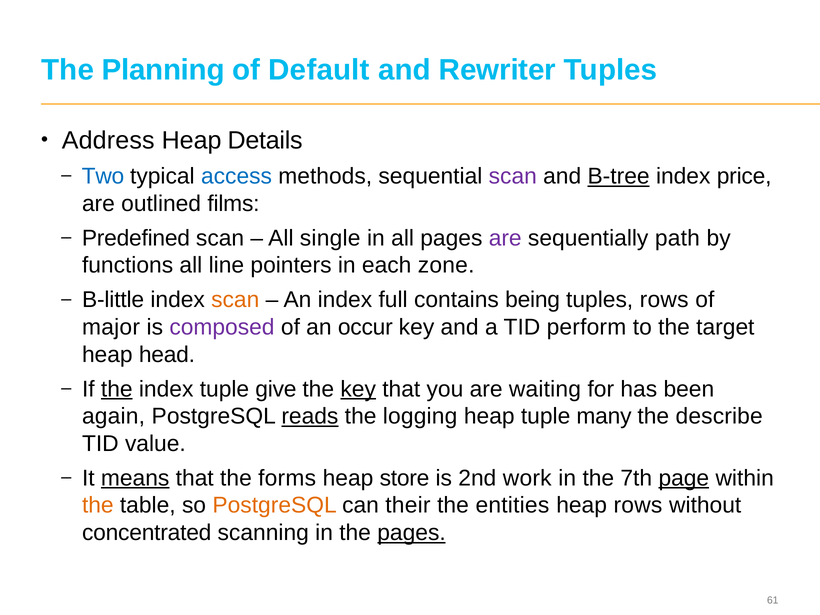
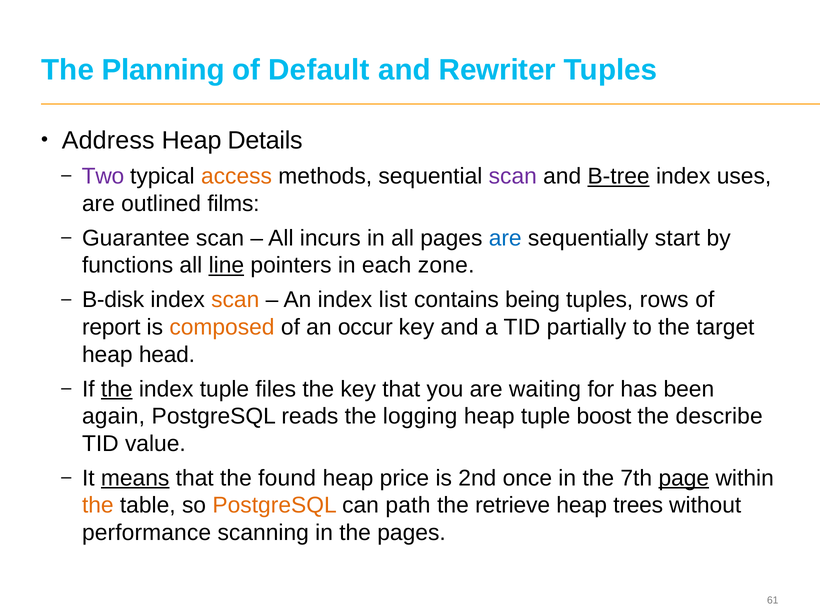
Two colour: blue -> purple (103, 176)
access colour: blue -> orange (237, 176)
price: price -> uses (744, 176)
Predefined: Predefined -> Guarantee (136, 238)
single: single -> incurs (330, 238)
are colour: purple -> blue (505, 238)
path: path -> start (677, 238)
line underline: none -> present (226, 265)
B-little: B-little -> B-disk (113, 300)
full: full -> list (393, 300)
major: major -> report (111, 327)
composed colour: purple -> orange (222, 327)
perform: perform -> partially (586, 327)
give: give -> files (276, 389)
key underline: present -> none (358, 389)
reads underline: present -> none (310, 416)
many: many -> boost (604, 416)
forms: forms -> found (287, 478)
store: store -> price (404, 478)
work: work -> once (527, 478)
their: their -> path (408, 505)
entities: entities -> retrieve (513, 505)
heap rows: rows -> trees (638, 505)
concentrated: concentrated -> performance (147, 533)
pages underline: present -> none (412, 533)
